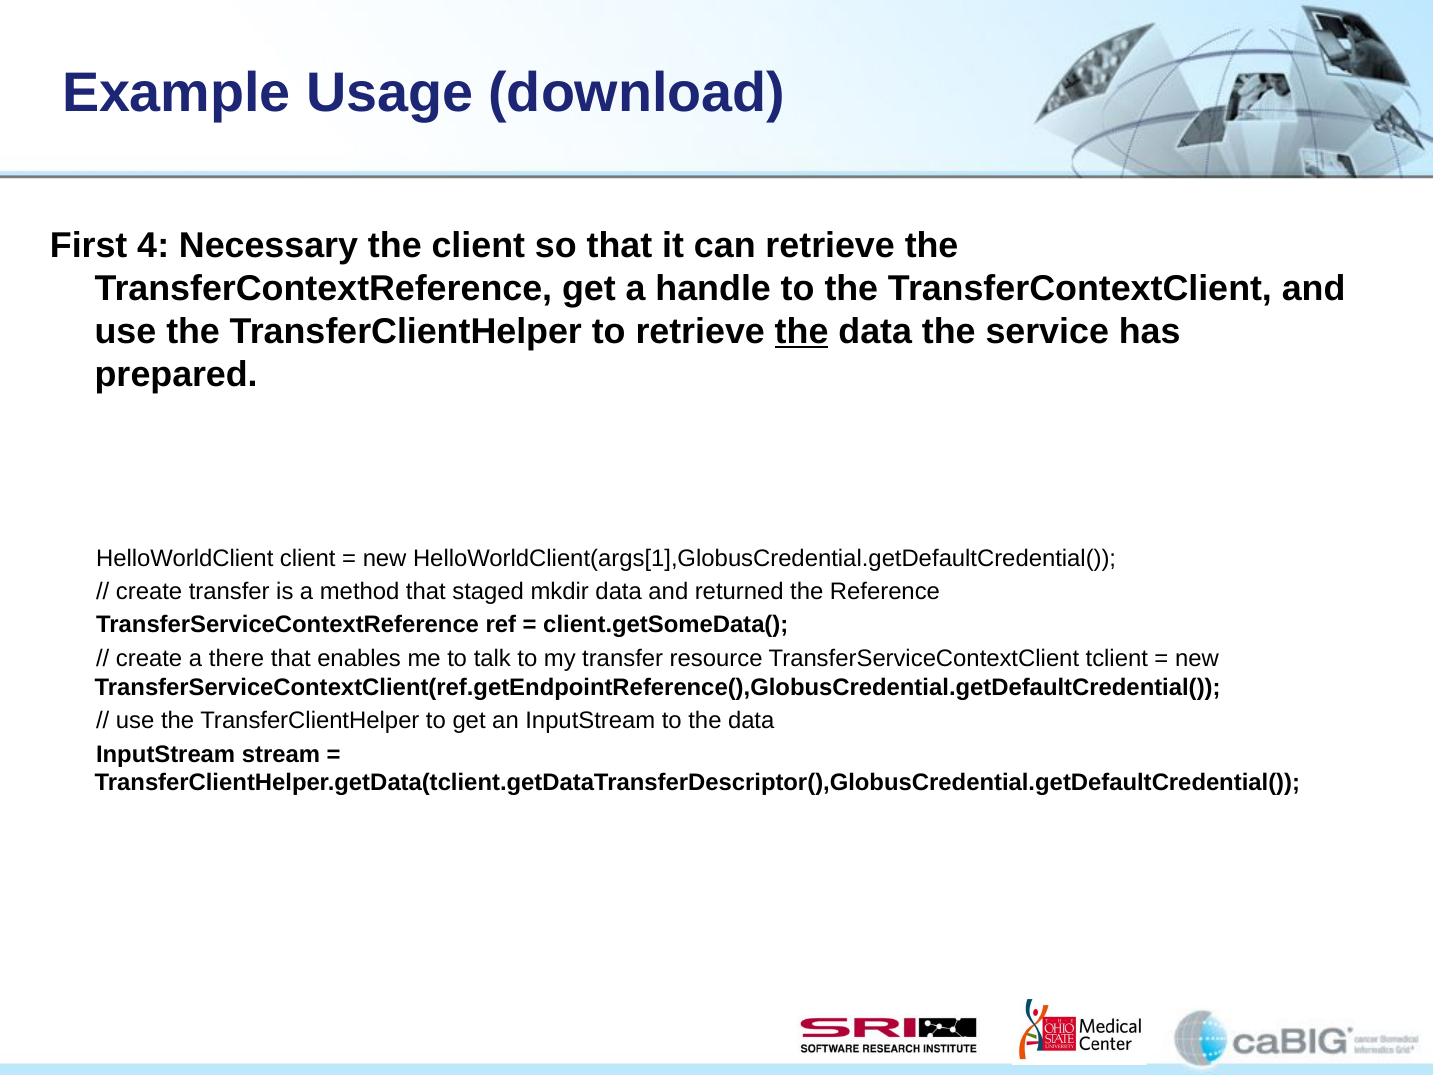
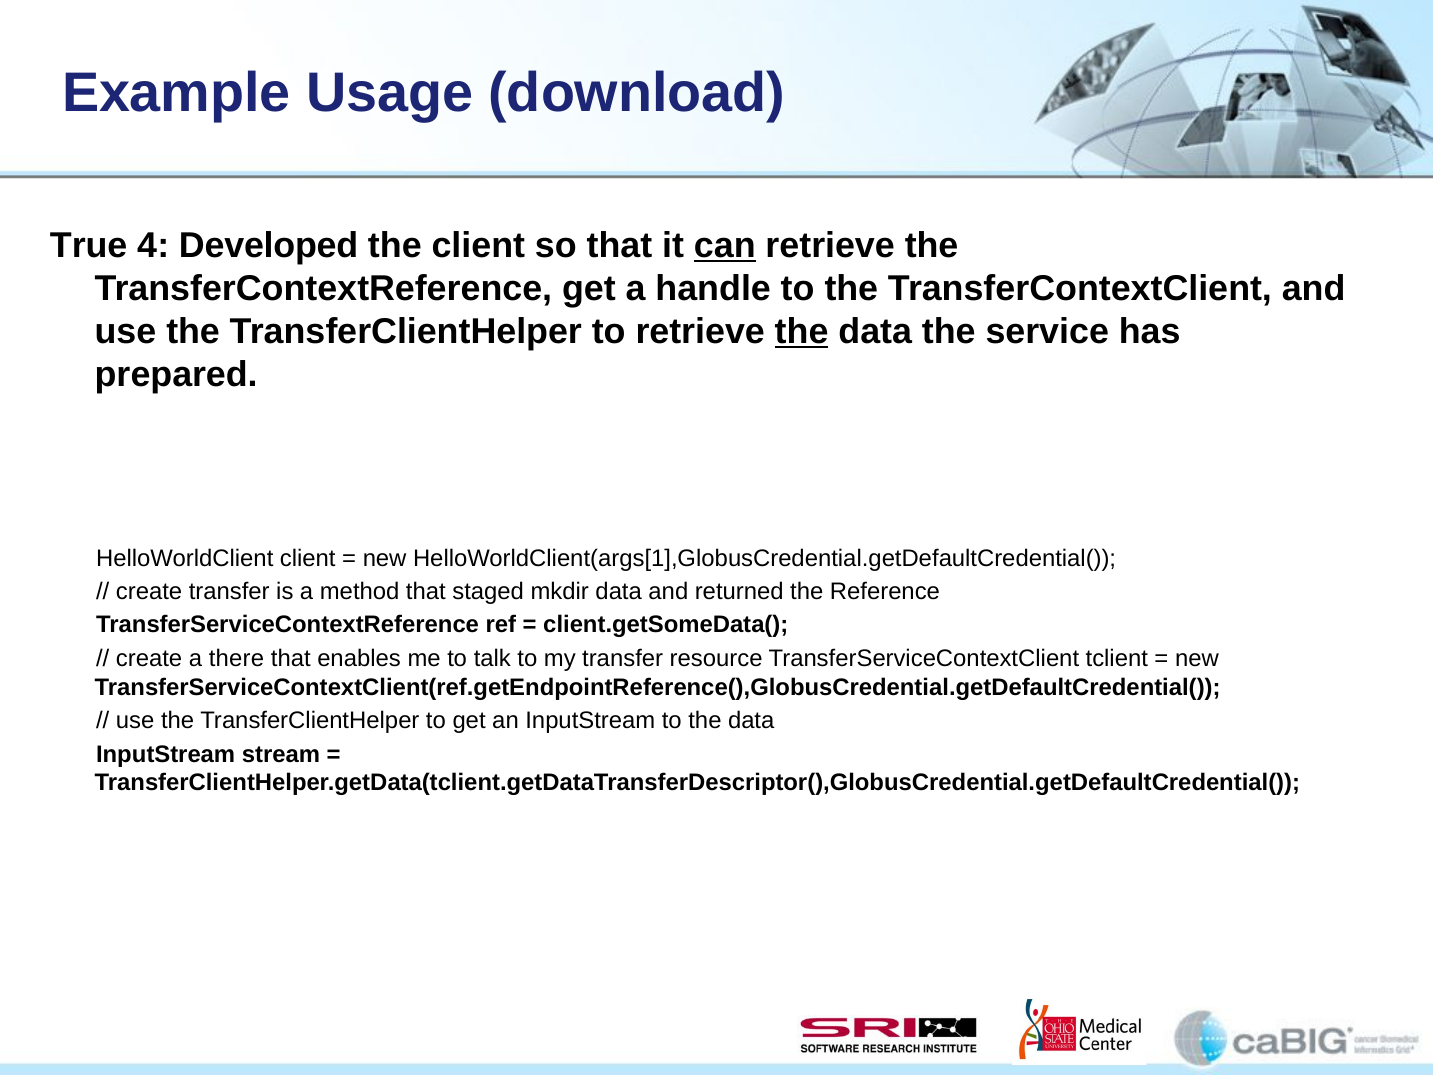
First: First -> True (89, 246)
Necessary: Necessary -> Developed (269, 246)
can underline: none -> present (725, 246)
